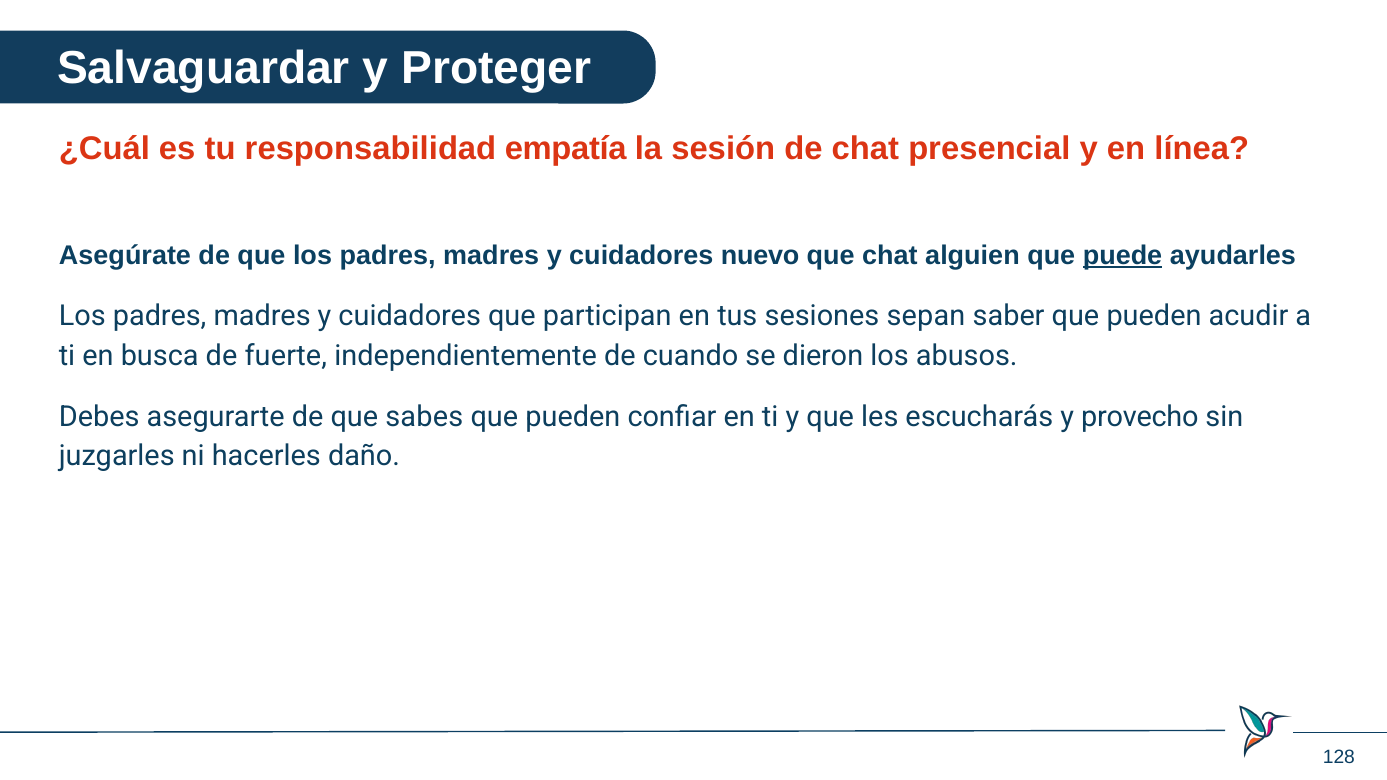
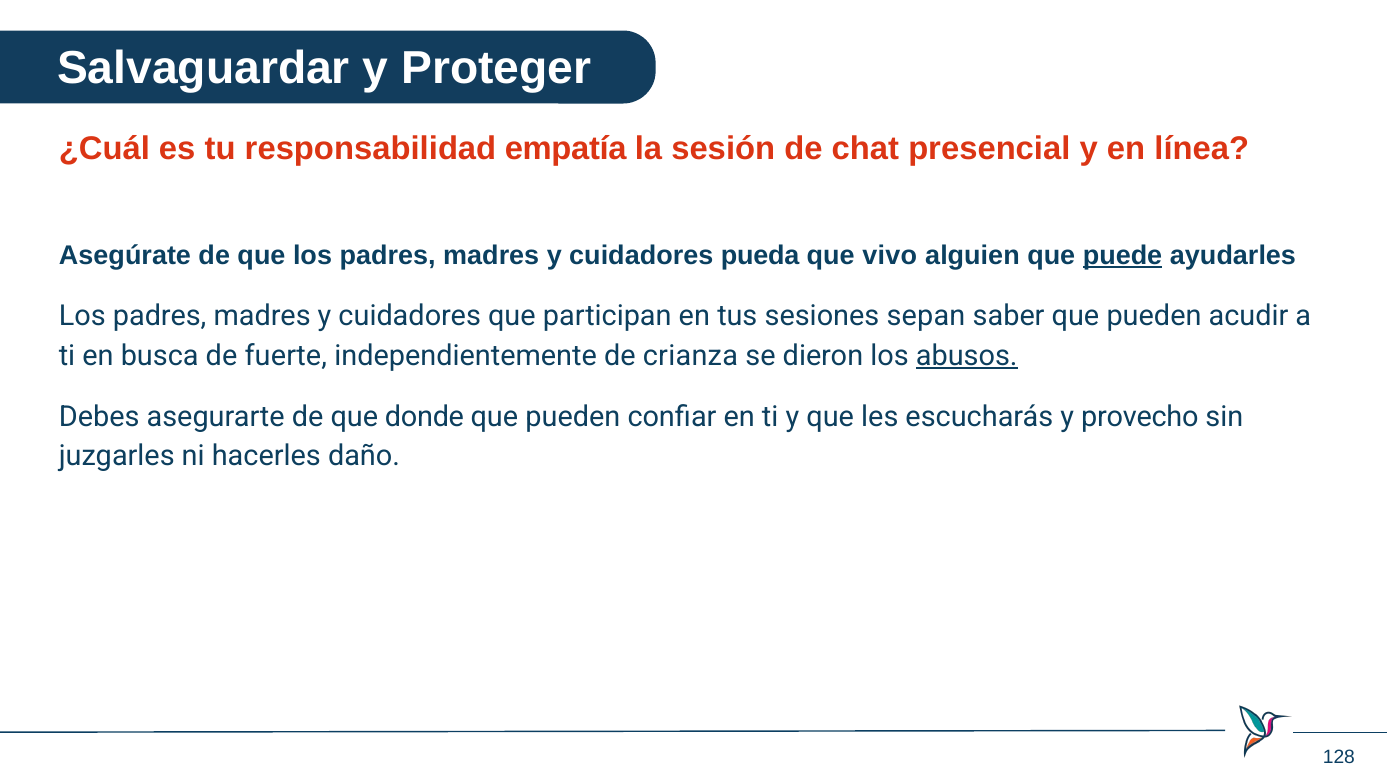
nuevo: nuevo -> pueda (760, 256)
que chat: chat -> vivo (890, 256)
cuando: cuando -> crianza (690, 356)
abusos underline: none -> present (967, 356)
sabes: sabes -> donde (425, 417)
